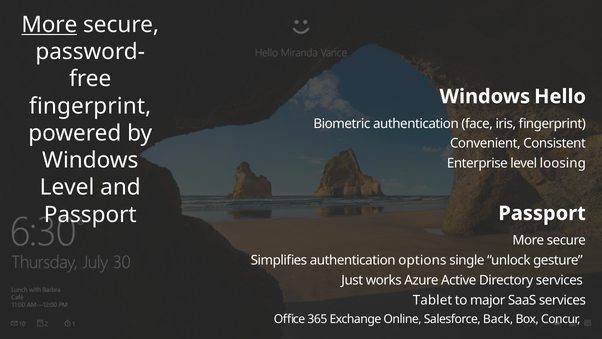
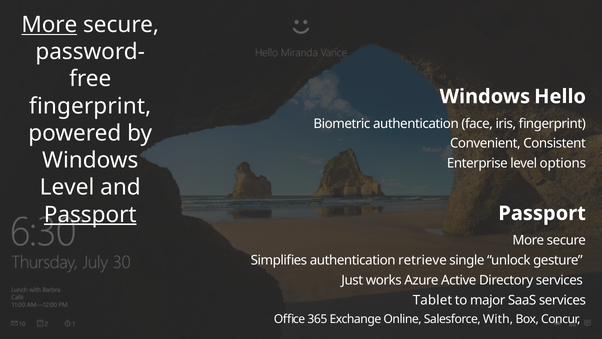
loosing: loosing -> options (563, 163)
Passport underline: none -> present (90, 214)
options: options -> retrieve (422, 260)
Back: Back -> With (498, 319)
